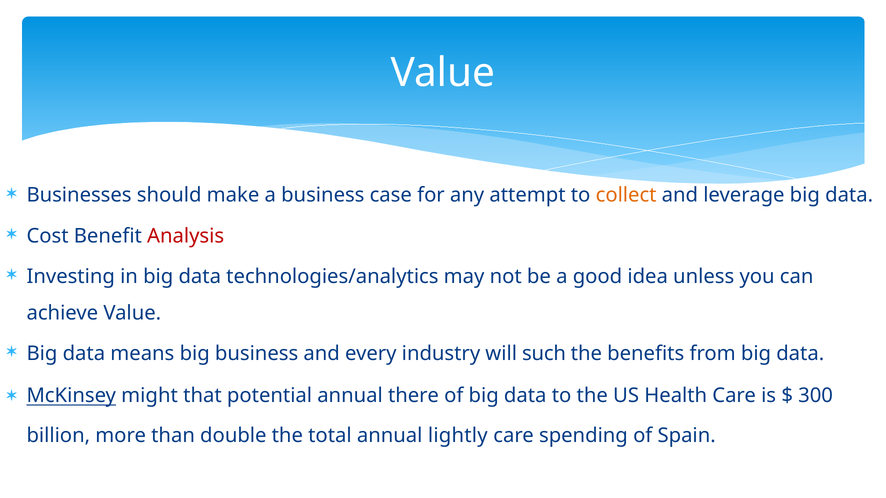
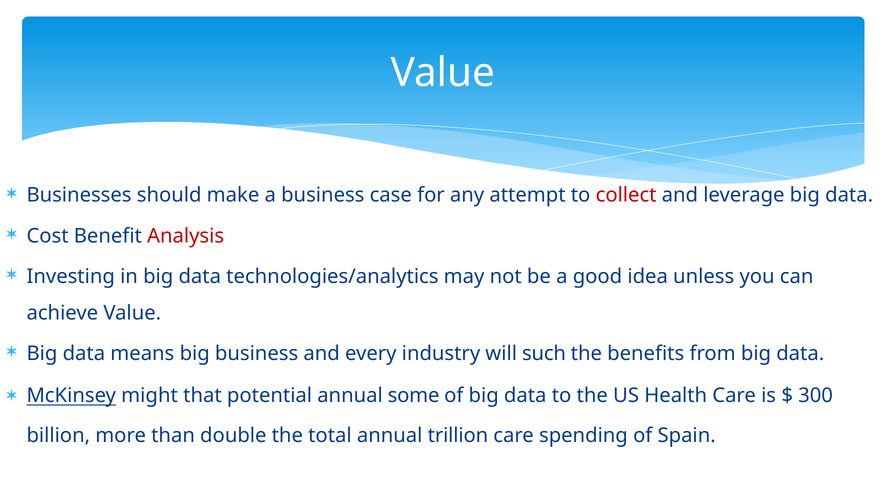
collect colour: orange -> red (626, 195)
there: there -> some (414, 396)
lightly: lightly -> trillion (458, 436)
